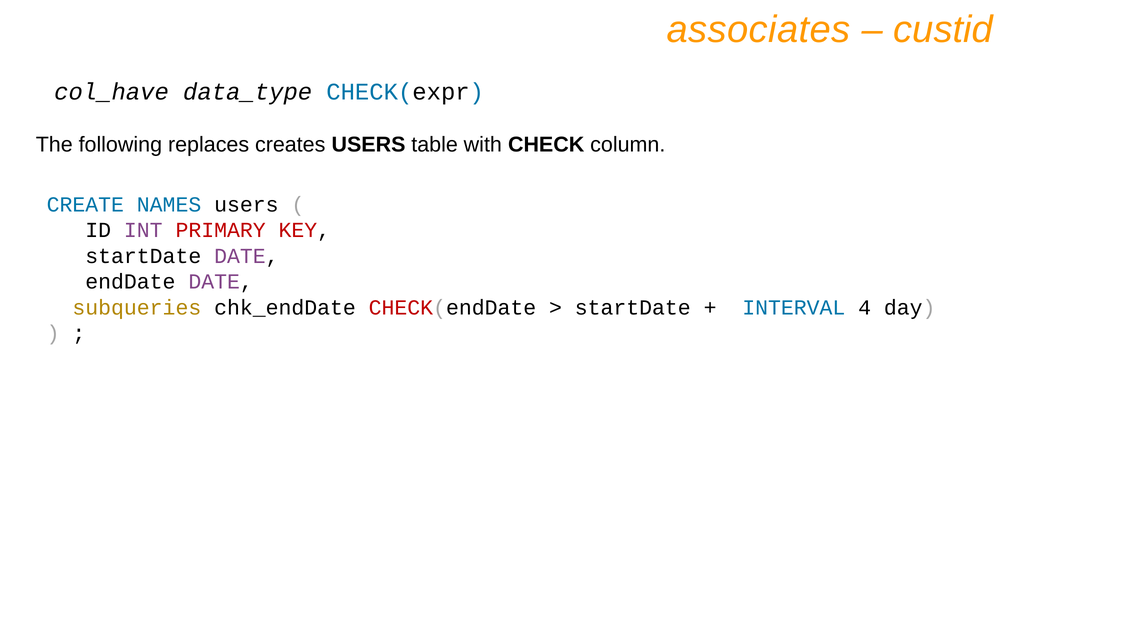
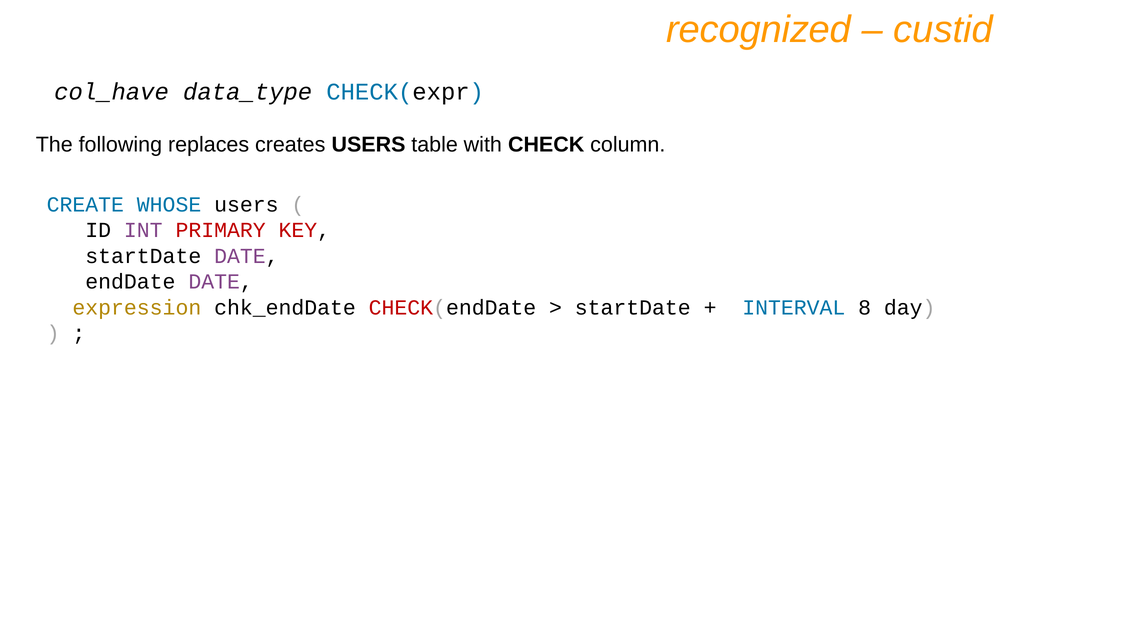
associates: associates -> recognized (759, 30)
NAMES: NAMES -> WHOSE (169, 205)
subqueries: subqueries -> expression (137, 308)
4: 4 -> 8 (865, 308)
